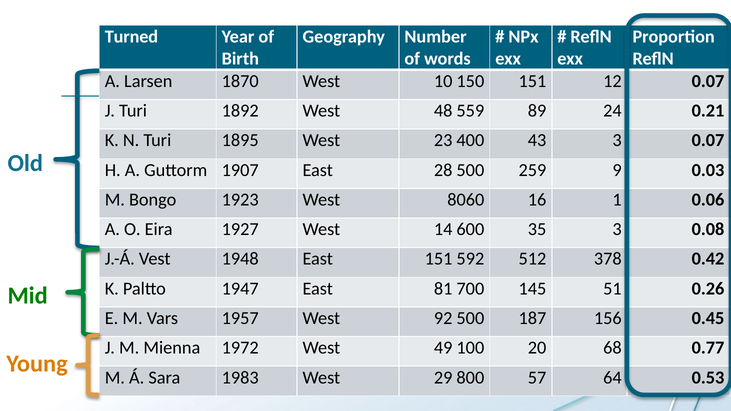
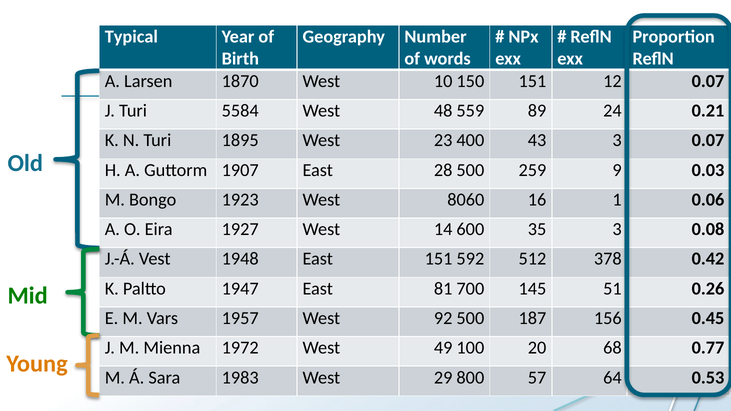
Turned: Turned -> Typical (131, 37)
1892: 1892 -> 5584 (240, 111)
